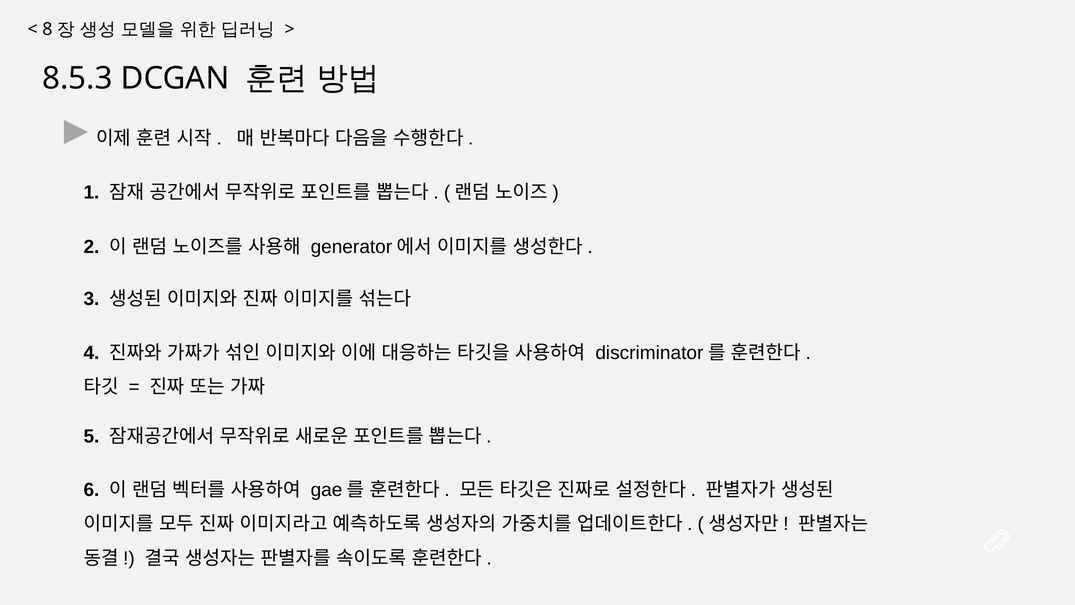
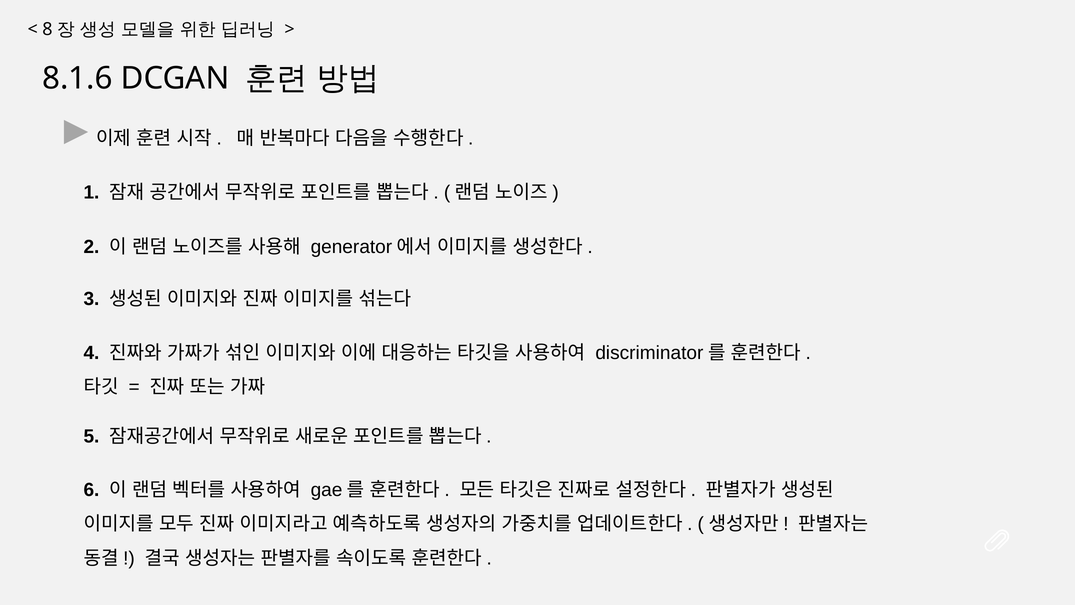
8.5.3: 8.5.3 -> 8.1.6 (77, 78)
